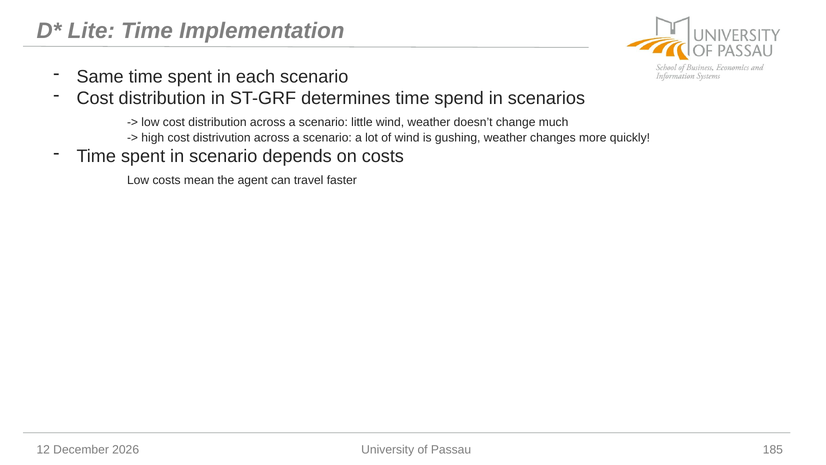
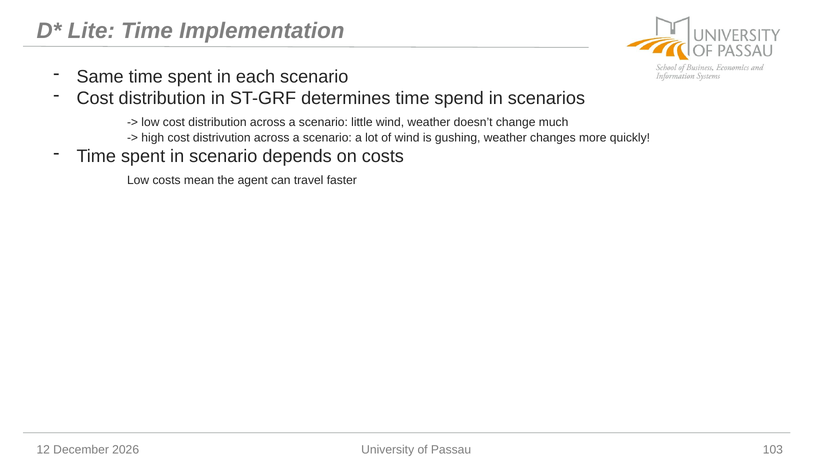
185: 185 -> 103 (773, 450)
